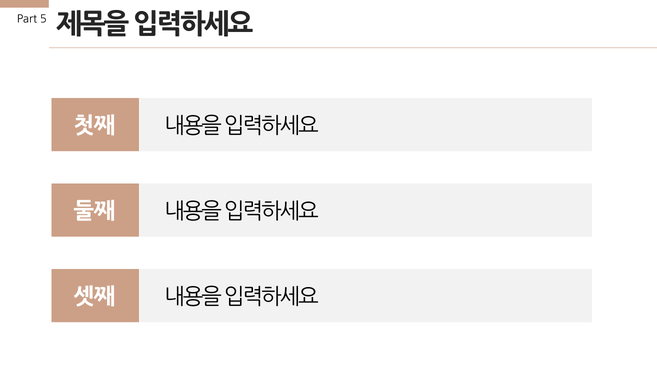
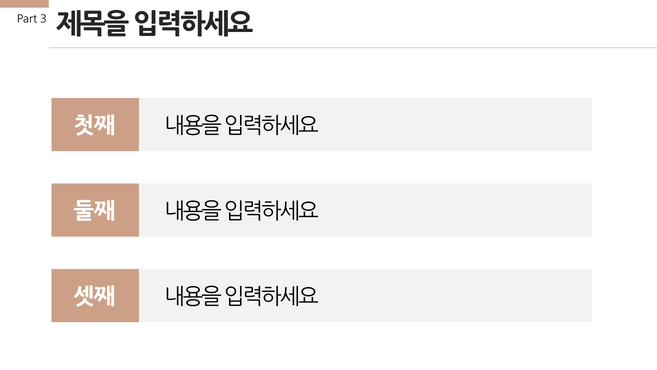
5: 5 -> 3 (43, 19)
